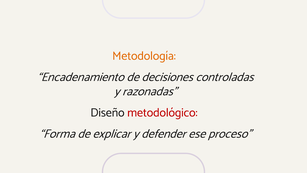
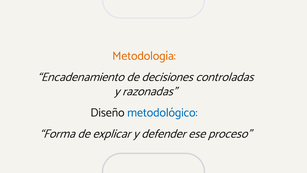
metodológico colour: red -> blue (162, 112)
